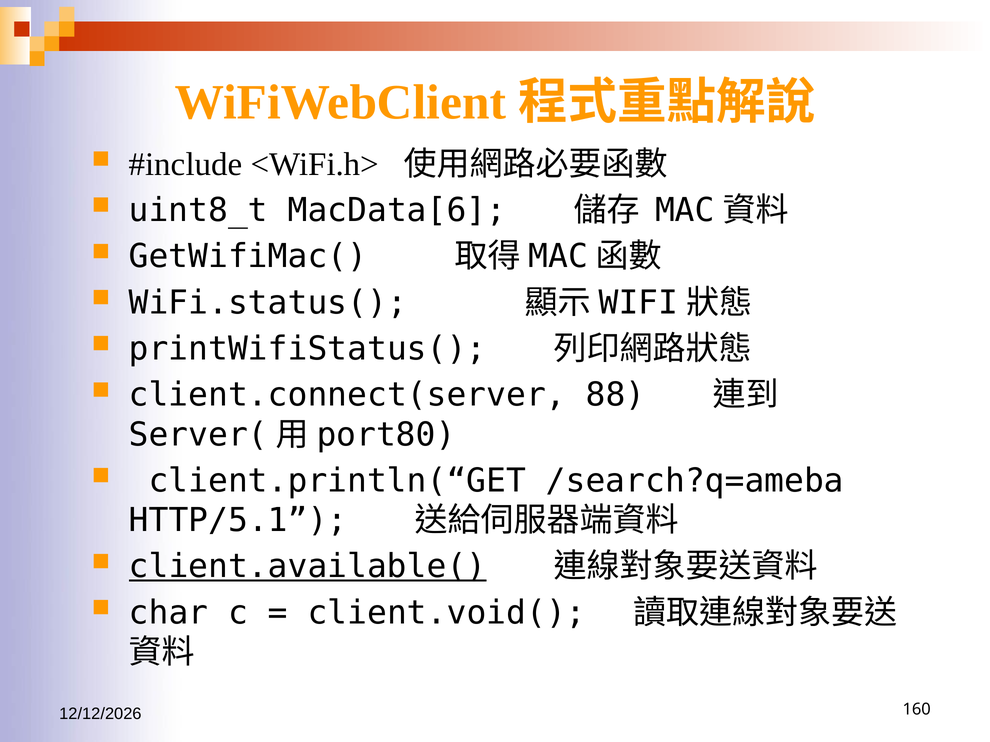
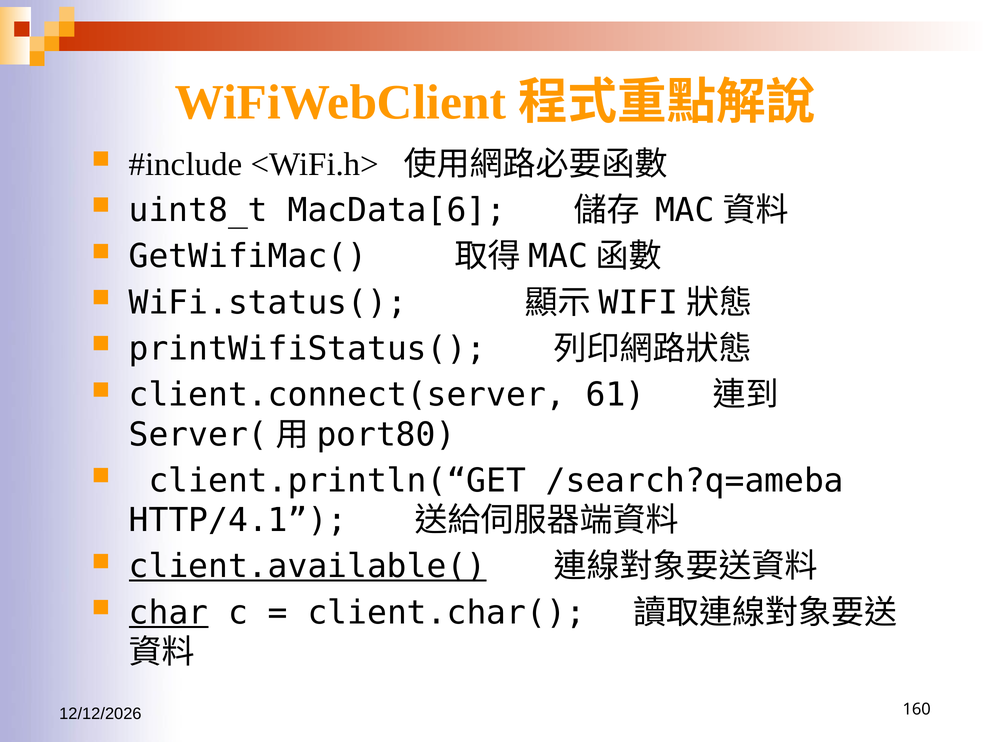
88: 88 -> 61 (615, 395)
HTTP/5.1: HTTP/5.1 -> HTTP/4.1 (238, 521)
char underline: none -> present (169, 613)
client.void(: client.void( -> client.char( (447, 613)
